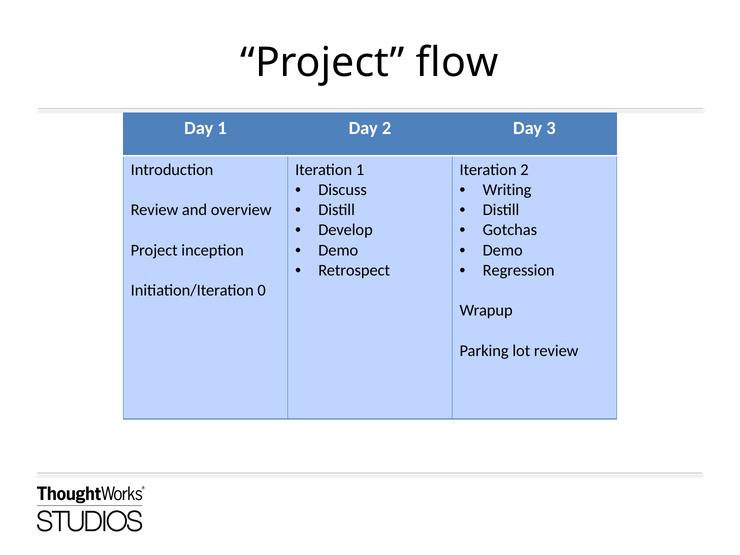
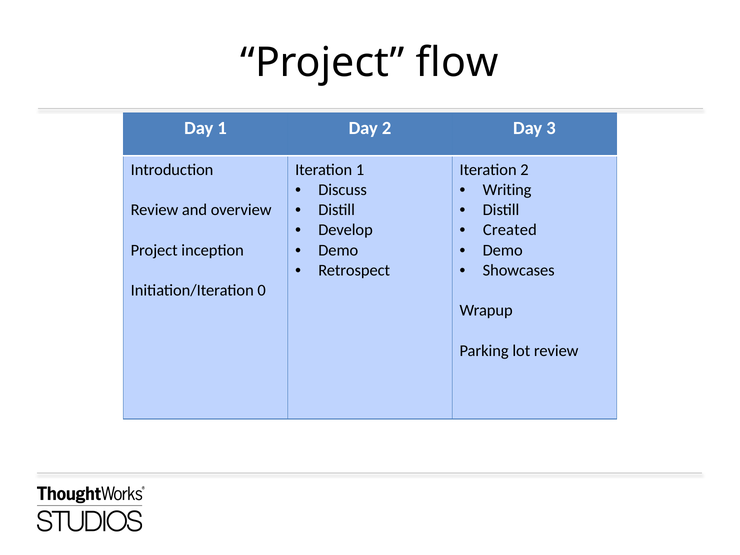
Gotchas: Gotchas -> Created (510, 230)
Regression: Regression -> Showcases (519, 270)
